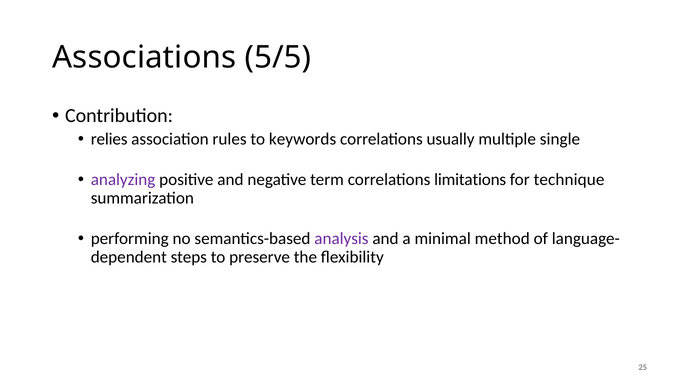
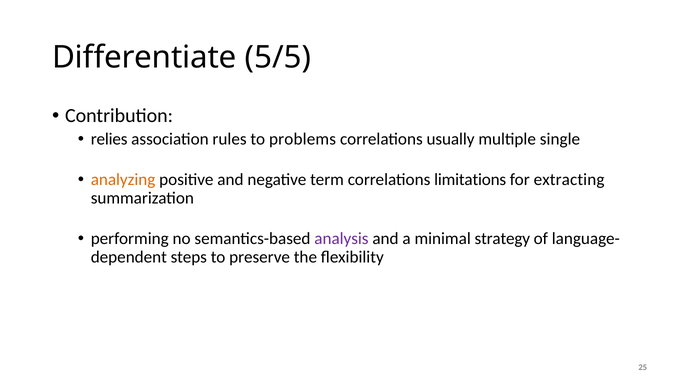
Associations: Associations -> Differentiate (144, 58)
keywords: keywords -> problems (303, 139)
analyzing colour: purple -> orange (123, 180)
technique: technique -> extracting (569, 180)
method: method -> strategy (502, 239)
